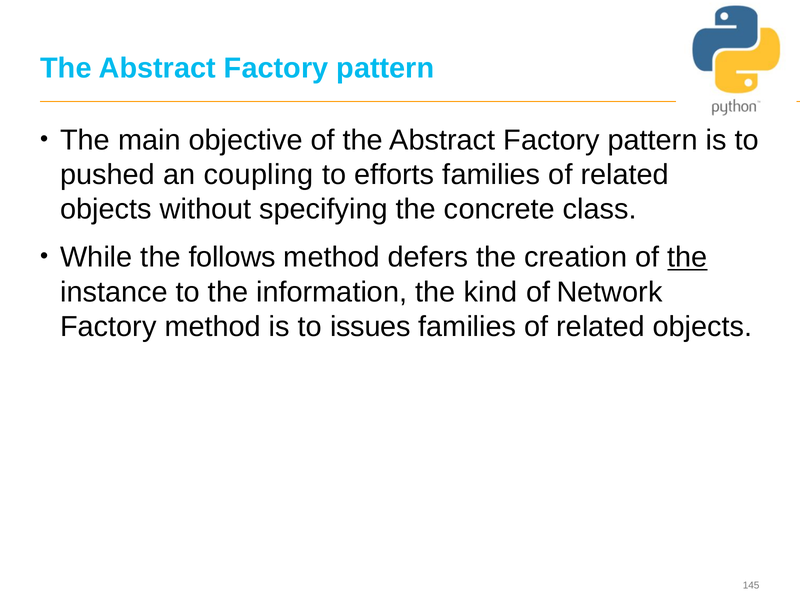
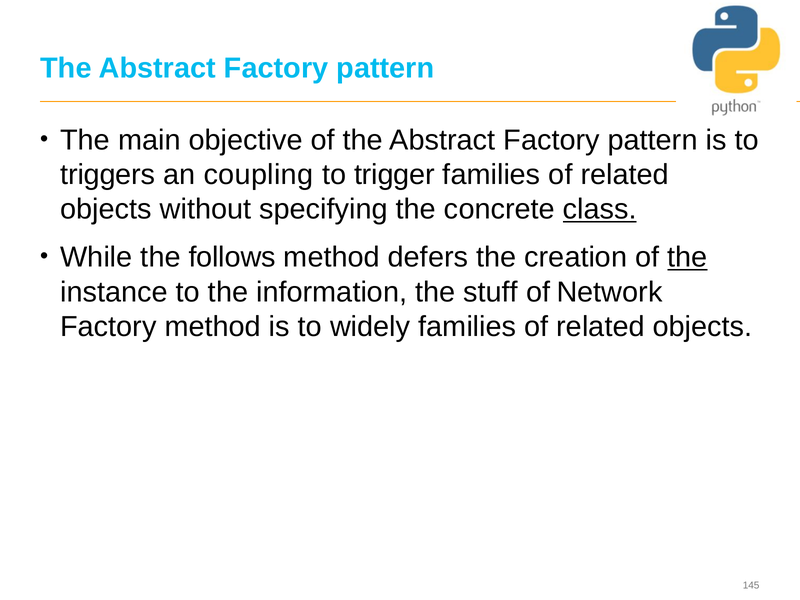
pushed: pushed -> triggers (108, 175)
efforts: efforts -> trigger (394, 175)
class underline: none -> present (600, 209)
kind: kind -> stuff (491, 292)
issues: issues -> widely (370, 327)
